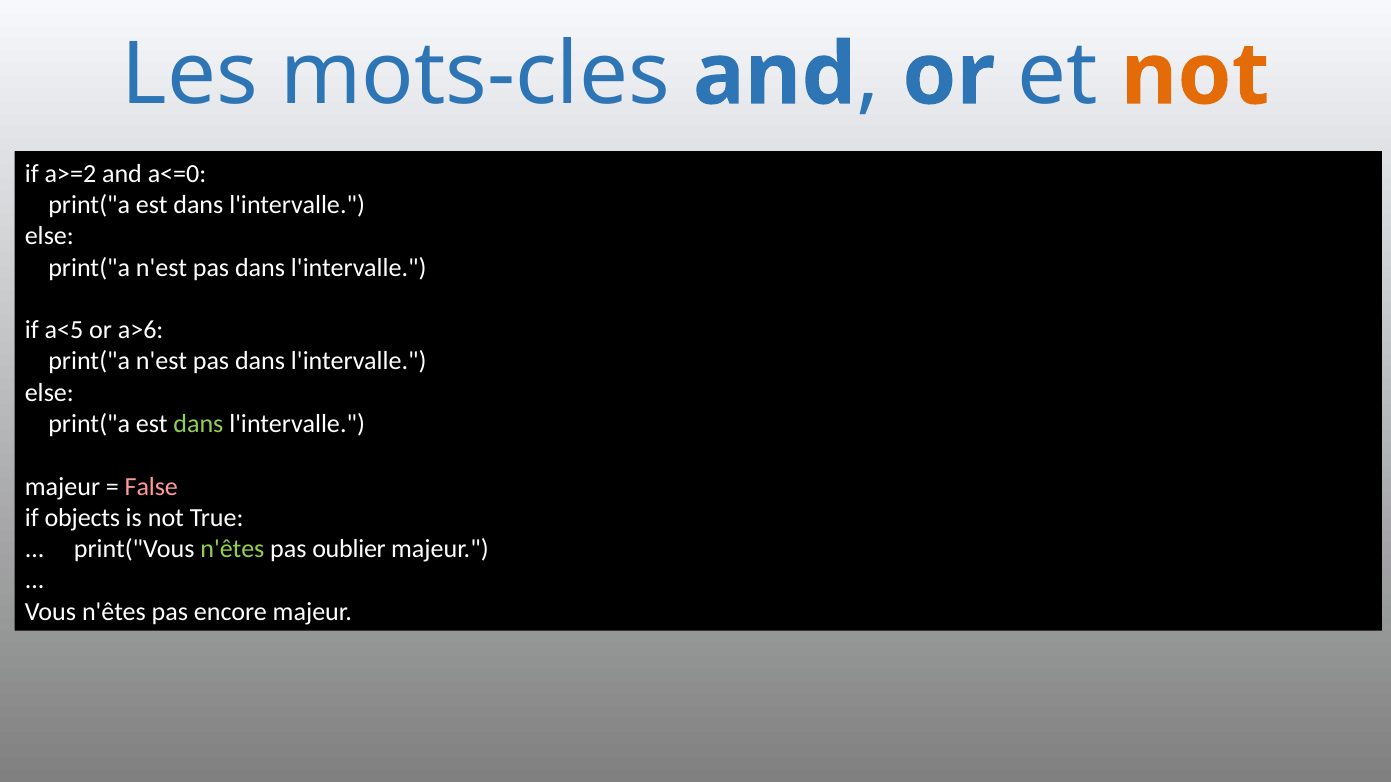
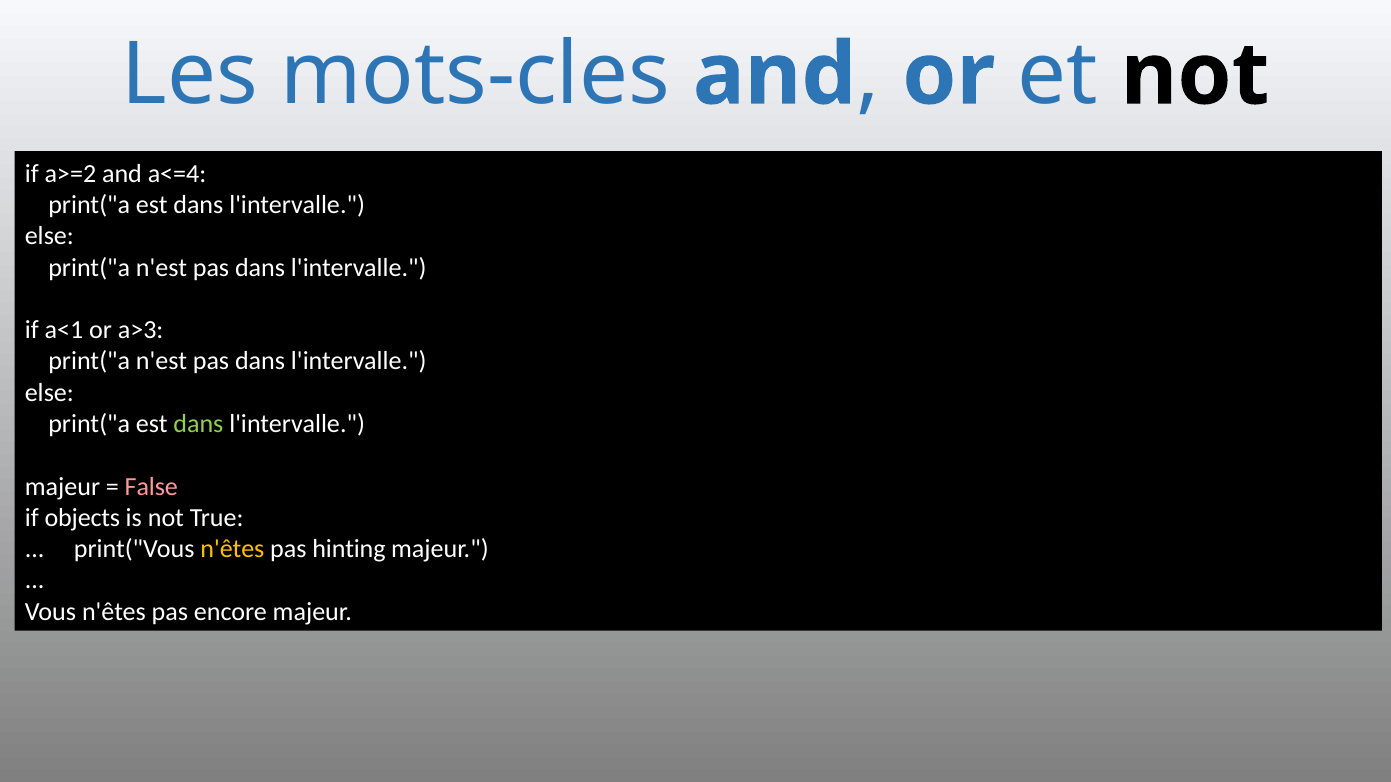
not colour: orange -> black (1195, 75)
a<=0: a<=0 -> a<=4 (177, 174)
a<5: a<5 -> a<1 (64, 330)
a>6: a>6 -> a>3 (141, 330)
n'êtes colour: light green -> yellow (232, 549)
oublier: oublier -> hinting (349, 549)
